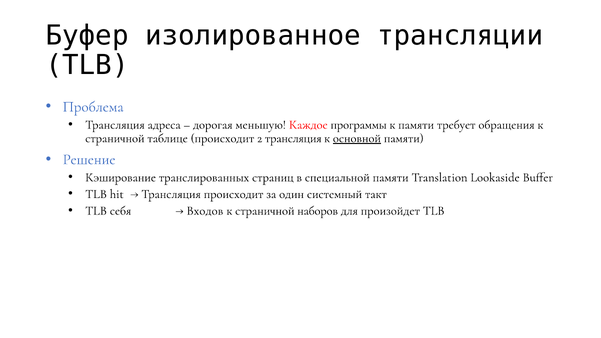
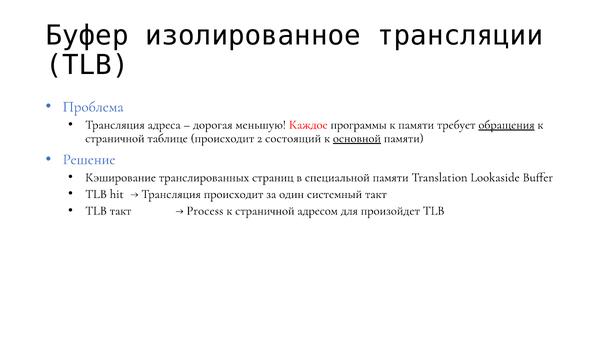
обращения underline: none -> present (506, 125)
2 трансляция: трансляция -> состоящий (293, 138)
TLB себя: себя -> такт (121, 211)
Входов: Входов -> Process (205, 211)
наборов: наборов -> адресом (318, 211)
